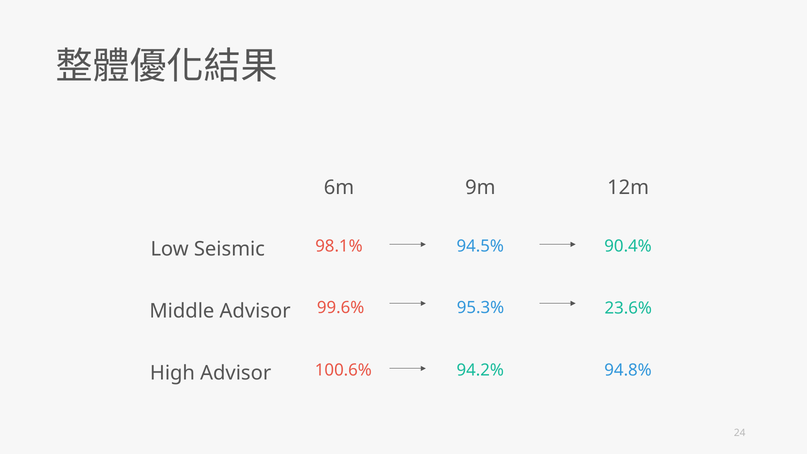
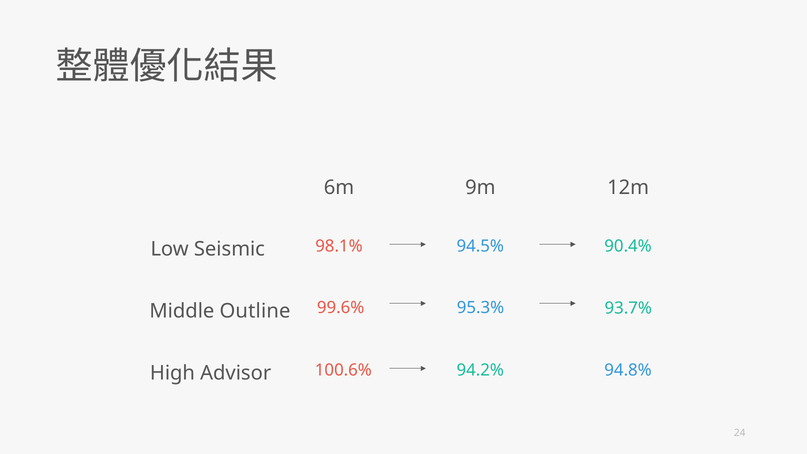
Middle Advisor: Advisor -> Outline (255, 311)
23.6%: 23.6% -> 93.7% (628, 308)
